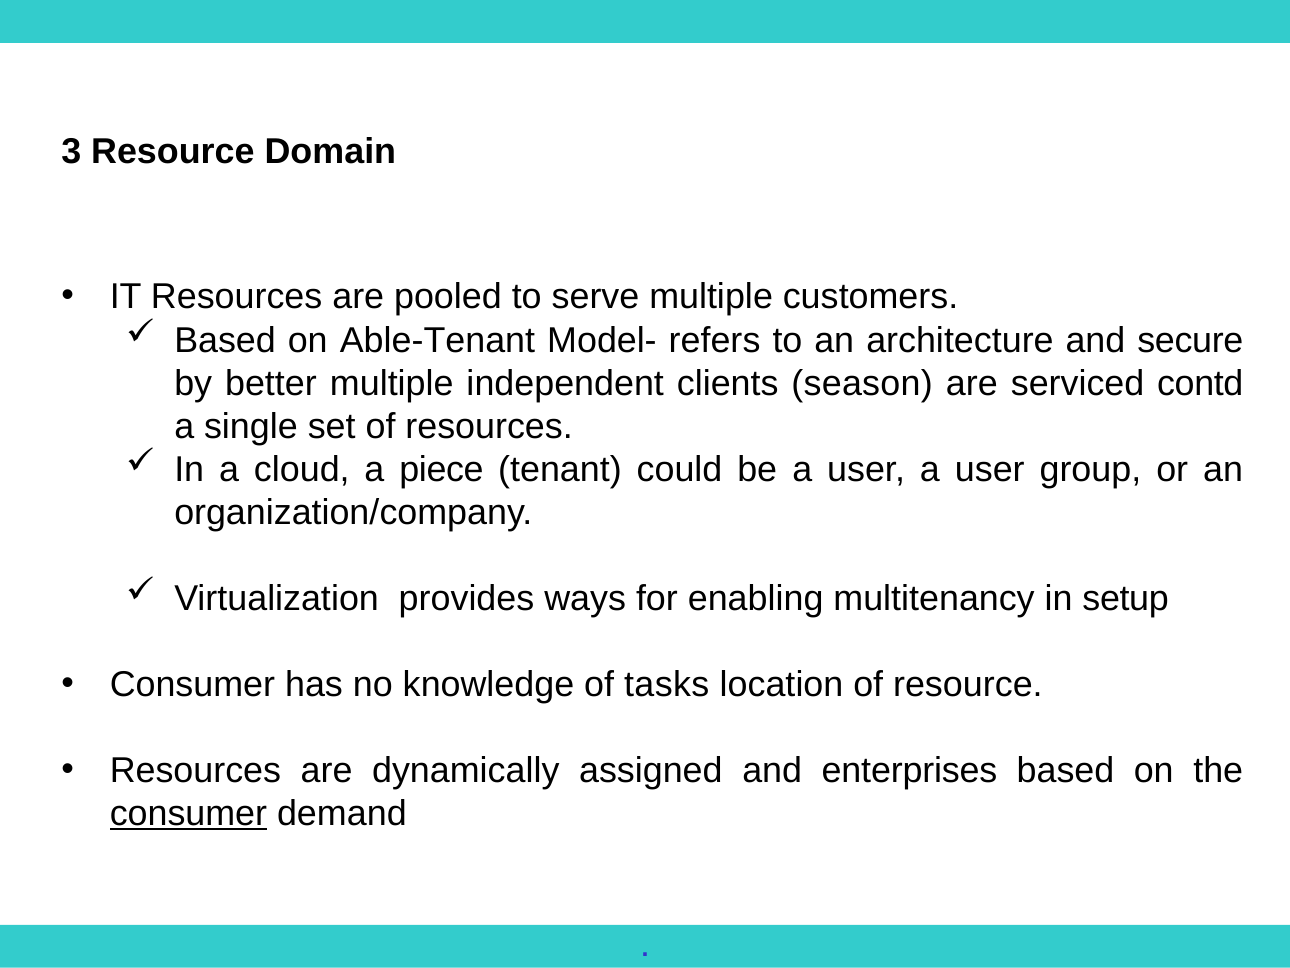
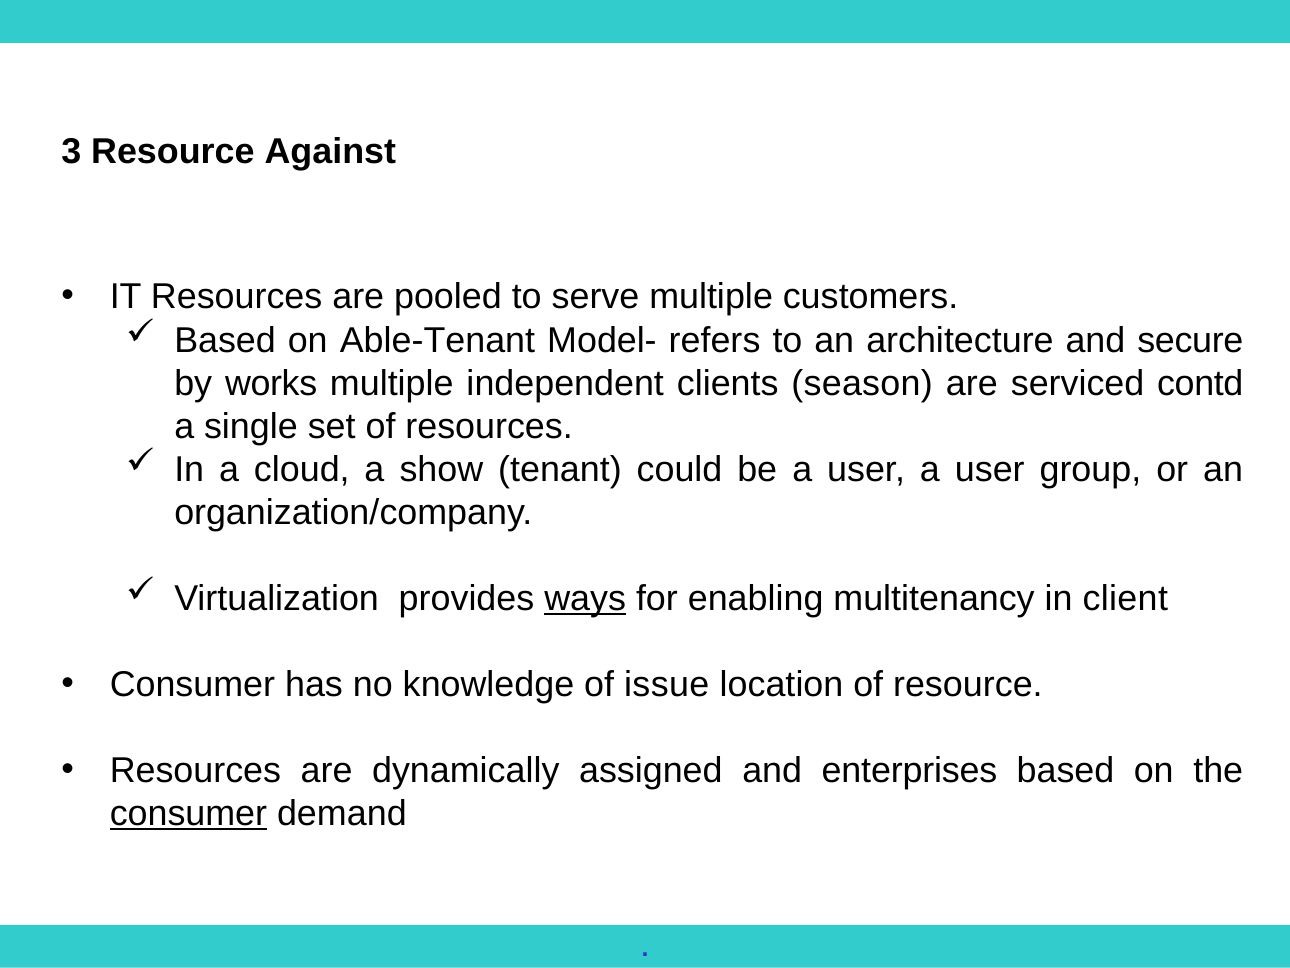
Domain: Domain -> Against (330, 151)
better: better -> works (271, 383)
piece: piece -> show (441, 469)
ways underline: none -> present (585, 598)
setup: setup -> client (1125, 598)
tasks: tasks -> issue (667, 684)
